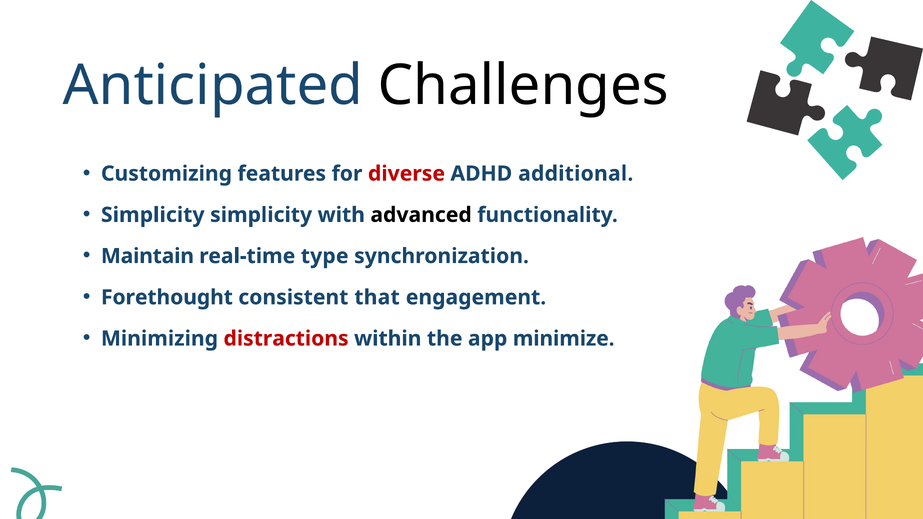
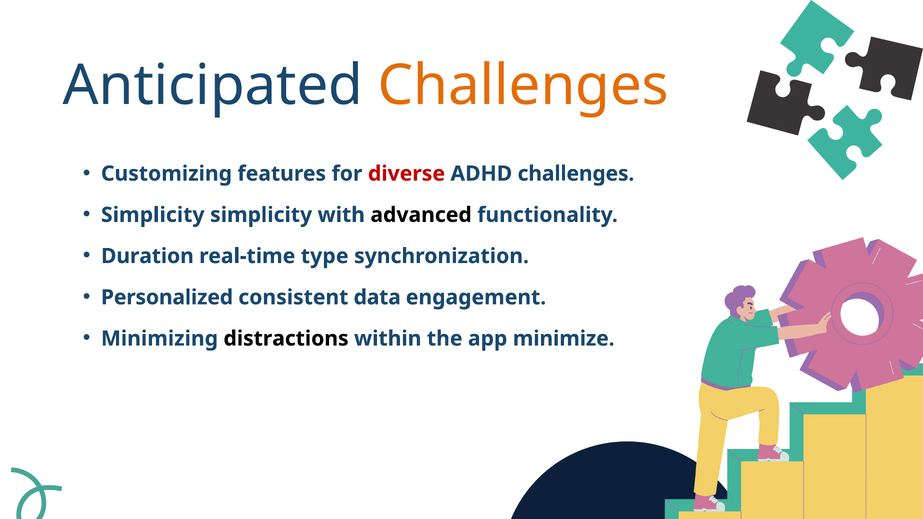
Challenges colour: black -> orange (523, 86)
ADHD additional: additional -> challenges (576, 174)
Maintain: Maintain -> Duration (147, 256)
Forethought: Forethought -> Personalized (167, 297)
that: that -> data (377, 297)
distractions colour: red -> black (286, 339)
